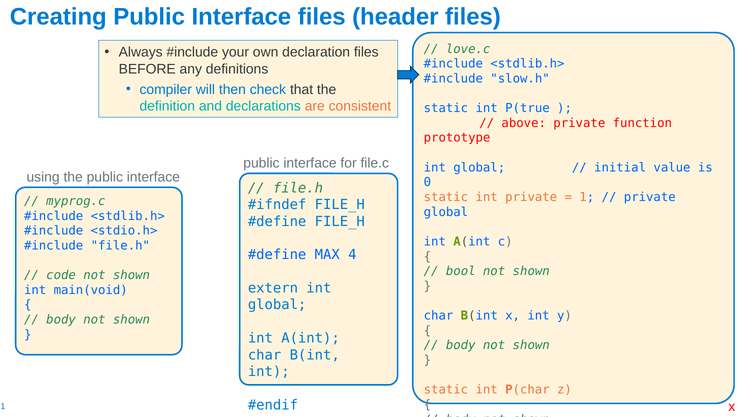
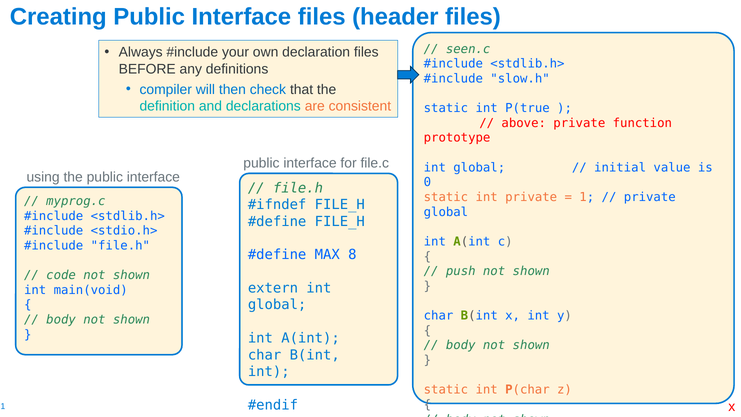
love.c: love.c -> seen.c (468, 49)
4: 4 -> 8 (352, 255)
bool: bool -> push (461, 271)
